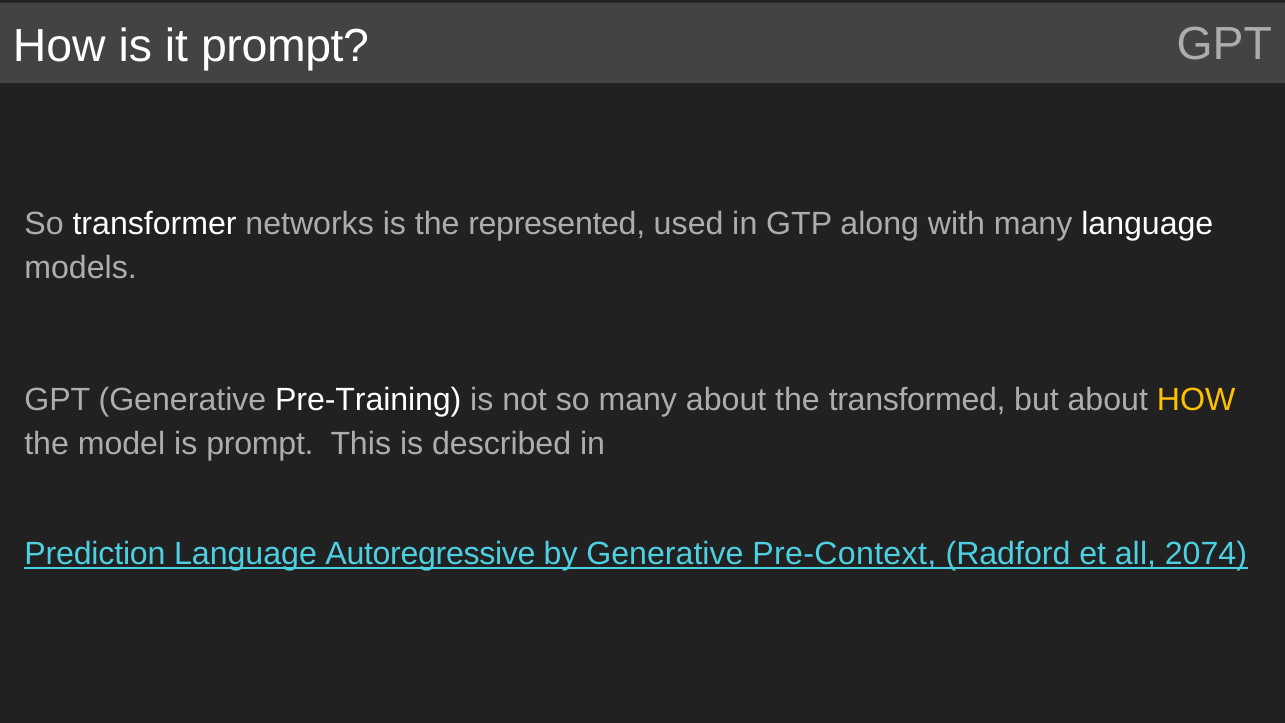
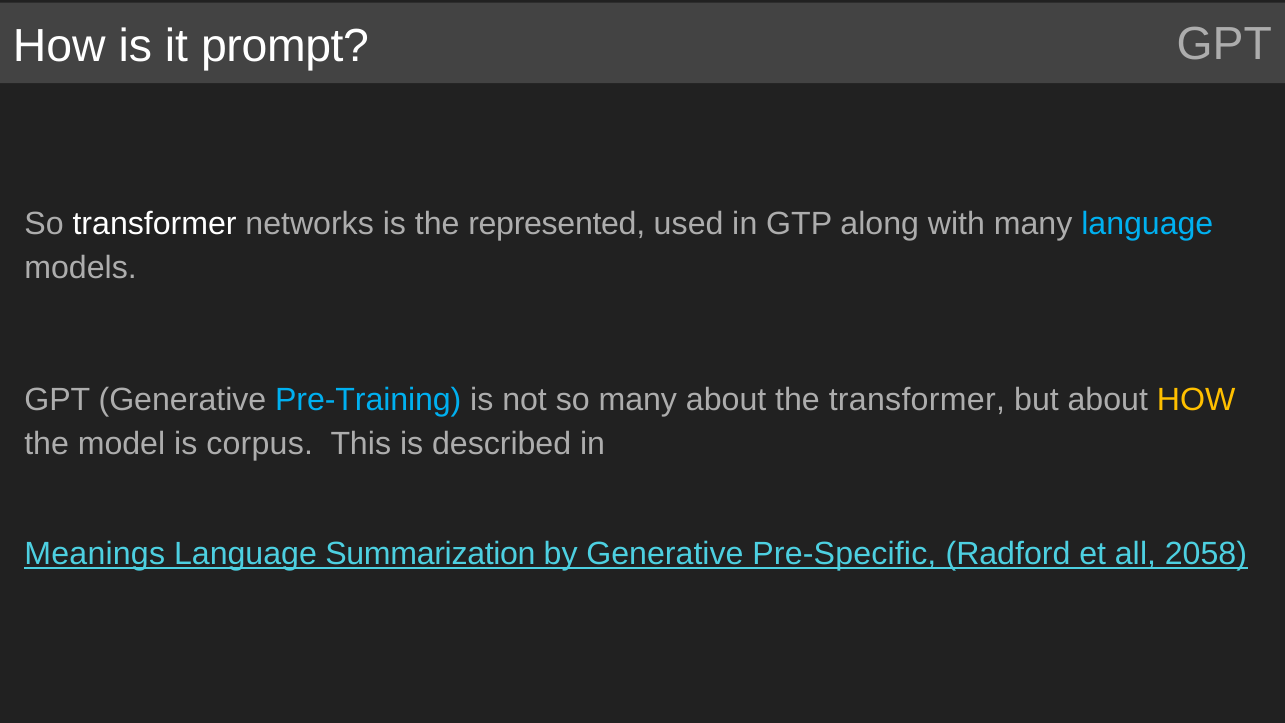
language colour: white -> light blue (1147, 224)
Pre-Training colour: white -> light blue (368, 399)
the transformed: transformed -> transformer (917, 399)
is prompt: prompt -> corpus (260, 444)
Prediction: Prediction -> Meanings (95, 554)
Autoregressive: Autoregressive -> Summarization (430, 554)
Pre-Context: Pre-Context -> Pre-Specific (844, 554)
2074: 2074 -> 2058 (1206, 554)
